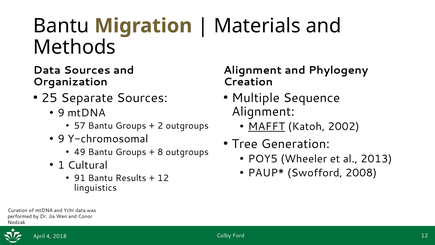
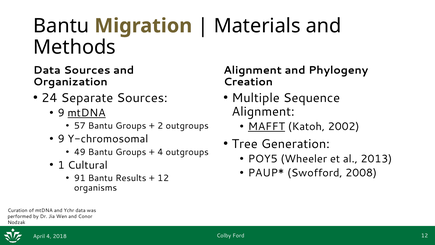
25: 25 -> 24 (49, 98)
mtDNA underline: none -> present (87, 113)
8: 8 -> 4 (160, 152)
linguistics: linguistics -> organisms (96, 188)
